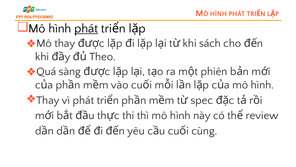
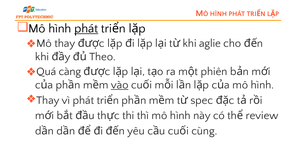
sách: sách -> aglie (210, 43)
sàng: sàng -> càng (70, 71)
vào underline: none -> present (120, 85)
